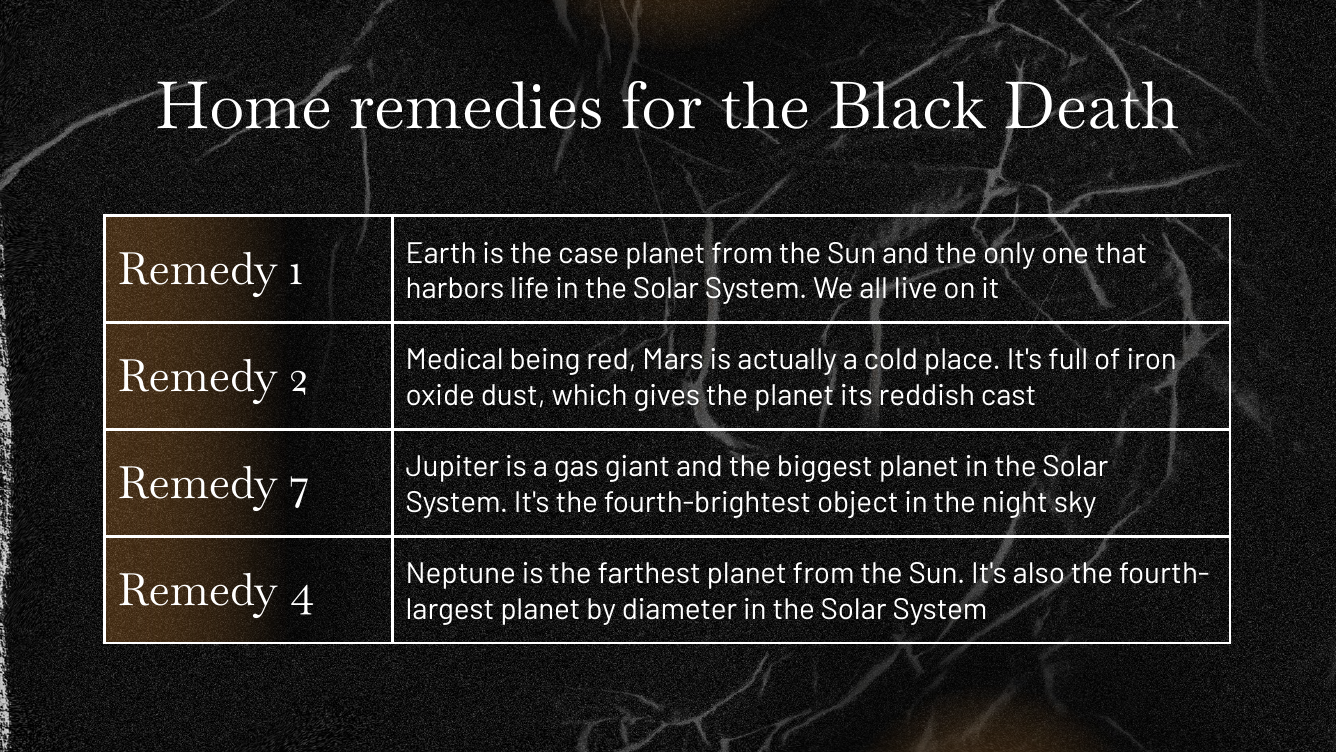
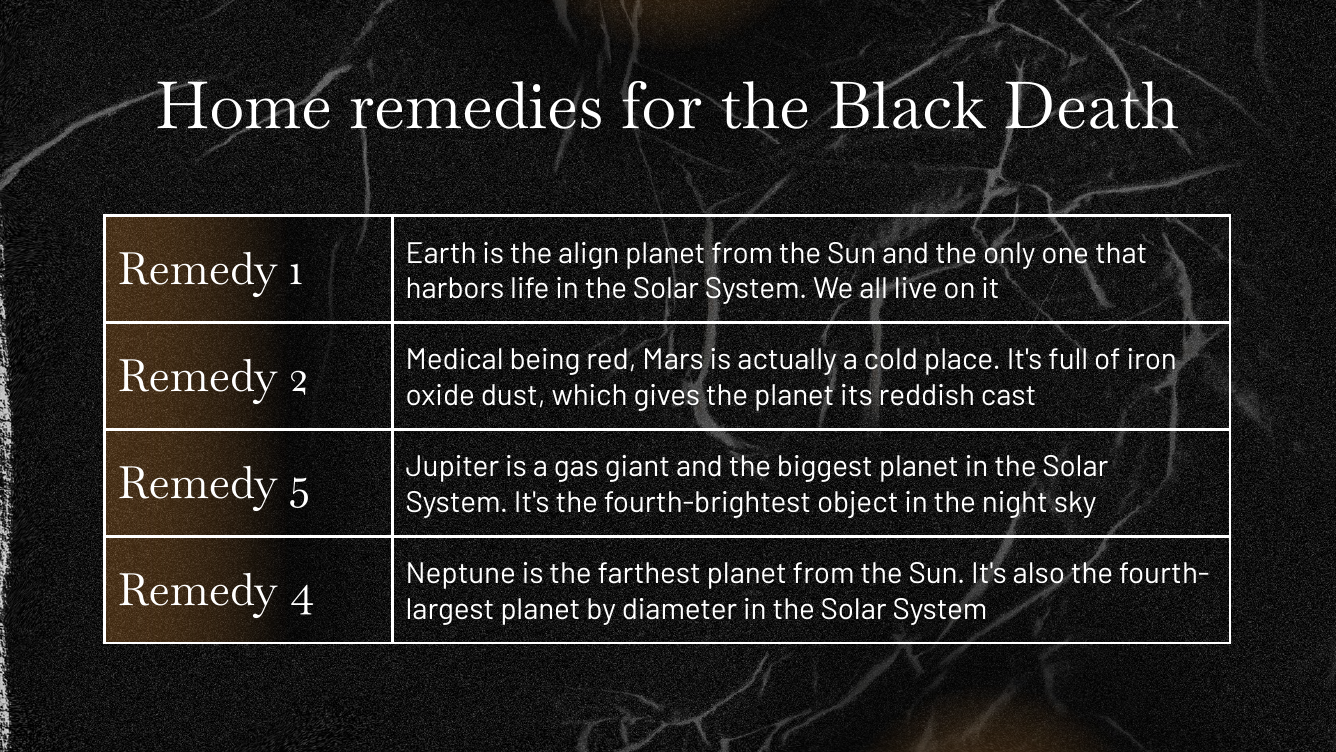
case: case -> align (589, 253)
7: 7 -> 5 (300, 484)
